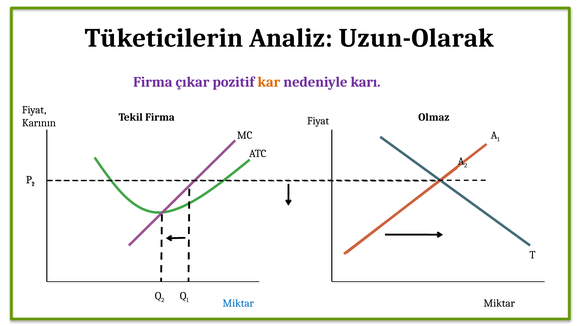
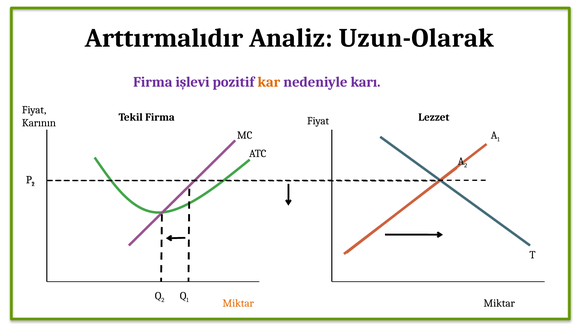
Tüketicilerin: Tüketicilerin -> Arttırmalıdır (164, 38)
çıkar: çıkar -> işlevi (193, 82)
Olmaz: Olmaz -> Lezzet (434, 117)
Miktar colour: blue -> orange (238, 303)
